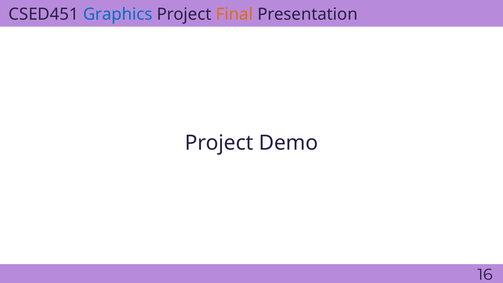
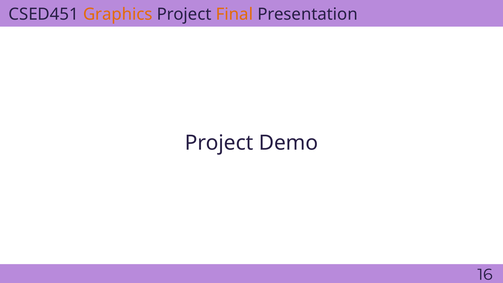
Graphics colour: blue -> orange (118, 14)
